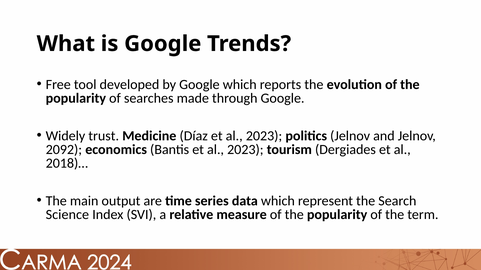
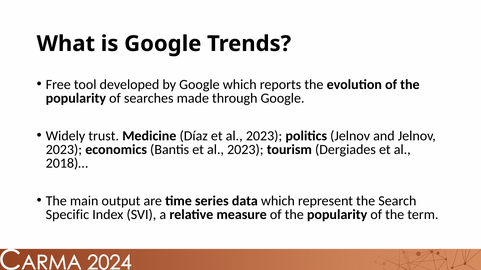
2092: 2092 -> 2023 (64, 150)
Science: Science -> Specific (67, 215)
